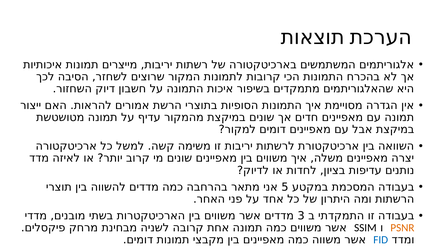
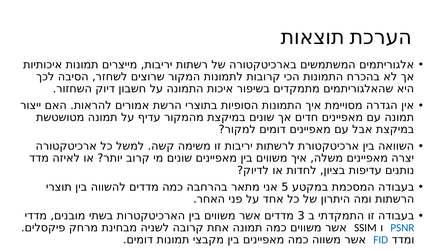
PSNR colour: orange -> blue (402, 228)
